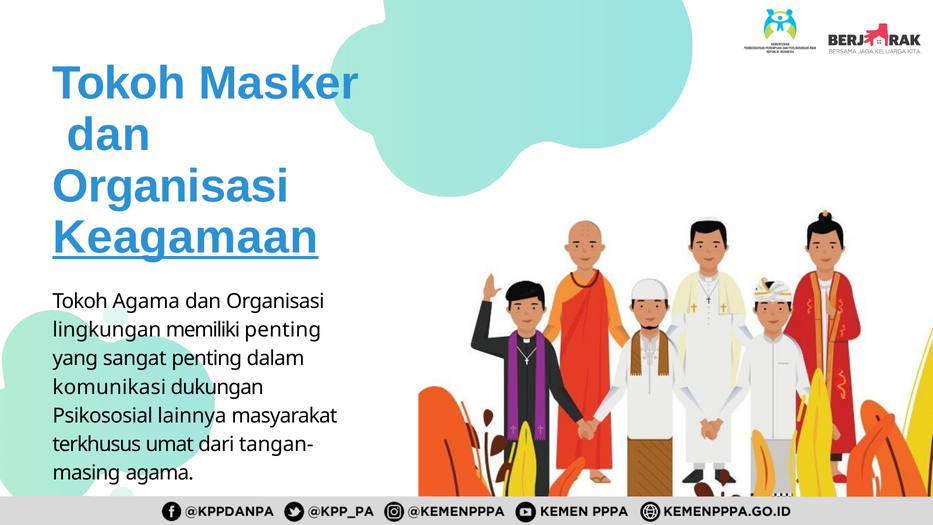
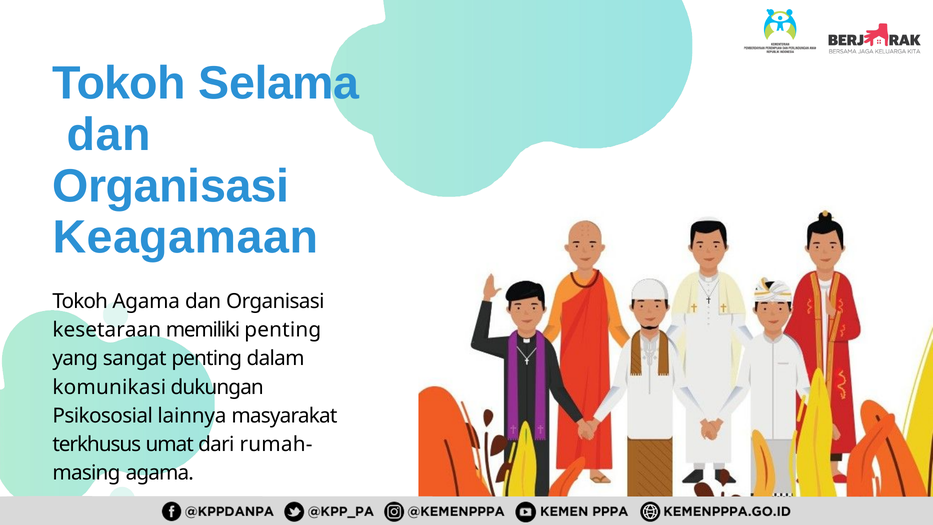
Masker: Masker -> Selama (279, 84)
Keagamaan underline: present -> none (185, 237)
lingkungan: lingkungan -> kesetaraan (107, 330)
tangan-: tangan- -> rumah- (276, 444)
